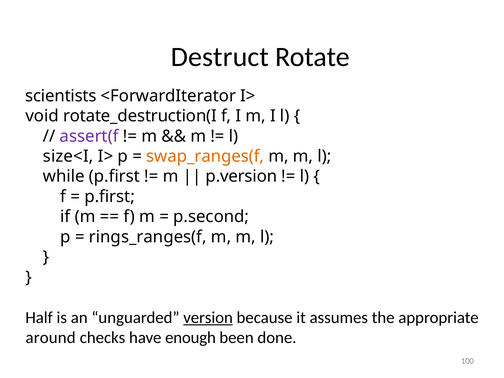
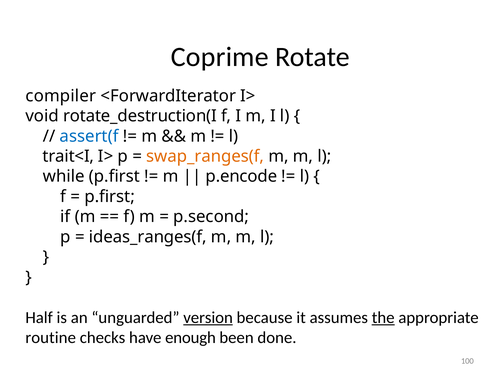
Destruct: Destruct -> Coprime (220, 57)
scientists: scientists -> compiler (61, 96)
assert(f colour: purple -> blue (89, 136)
size<I: size<I -> trait<I (68, 156)
p.version: p.version -> p.encode (241, 176)
rings_ranges(f: rings_ranges(f -> ideas_ranges(f (148, 237)
the underline: none -> present (383, 318)
around: around -> routine (51, 338)
